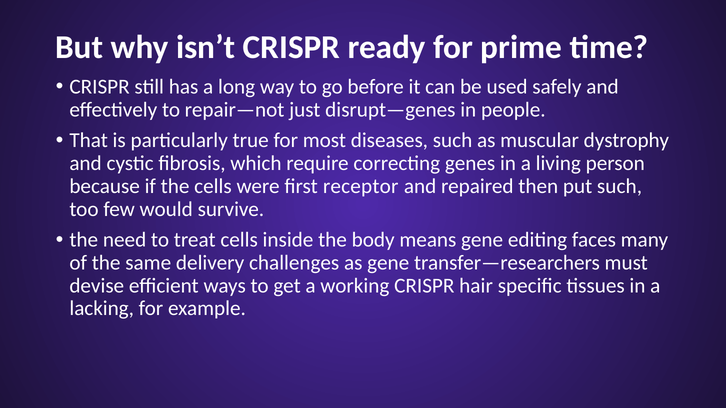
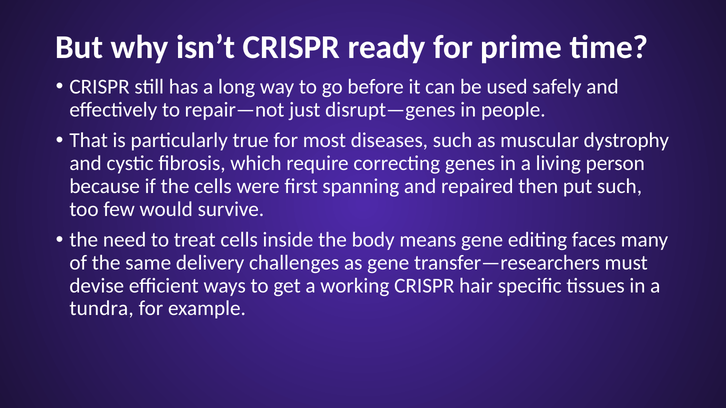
receptor: receptor -> spanning (361, 186)
lacking: lacking -> tundra (102, 309)
